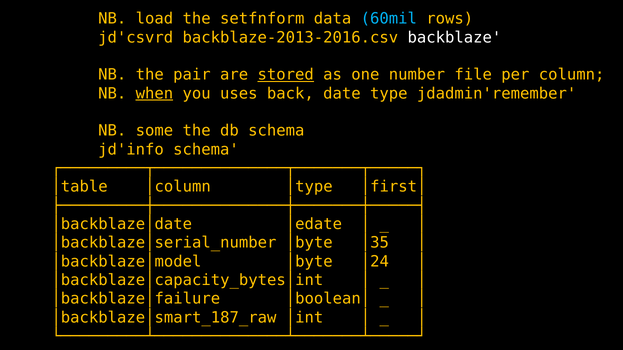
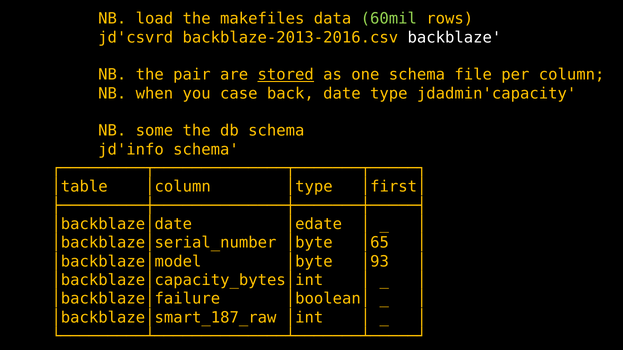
setfnform: setfnform -> makefiles (262, 19)
60mil colour: light blue -> light green (389, 19)
one number: number -> schema (417, 75)
when underline: present -> none (154, 93)
uses: uses -> case (239, 93)
jdadmin'remember: jdadmin'remember -> jdadmin'capacity (497, 93)
│35: │35 -> │65 (375, 243)
│24: │24 -> │93 (375, 262)
